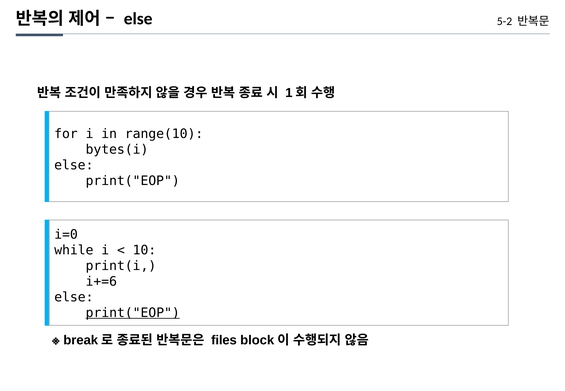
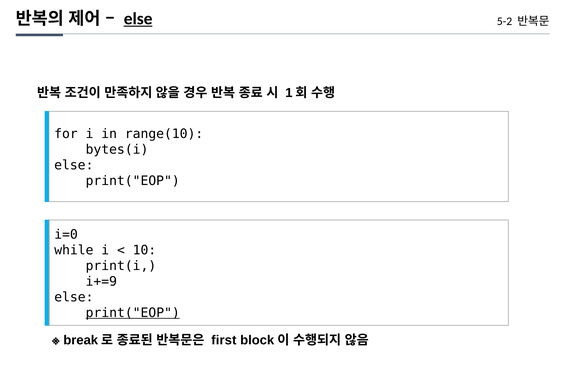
else underline: none -> present (138, 19)
i+=6: i+=6 -> i+=9 (101, 282)
files: files -> first (224, 340)
